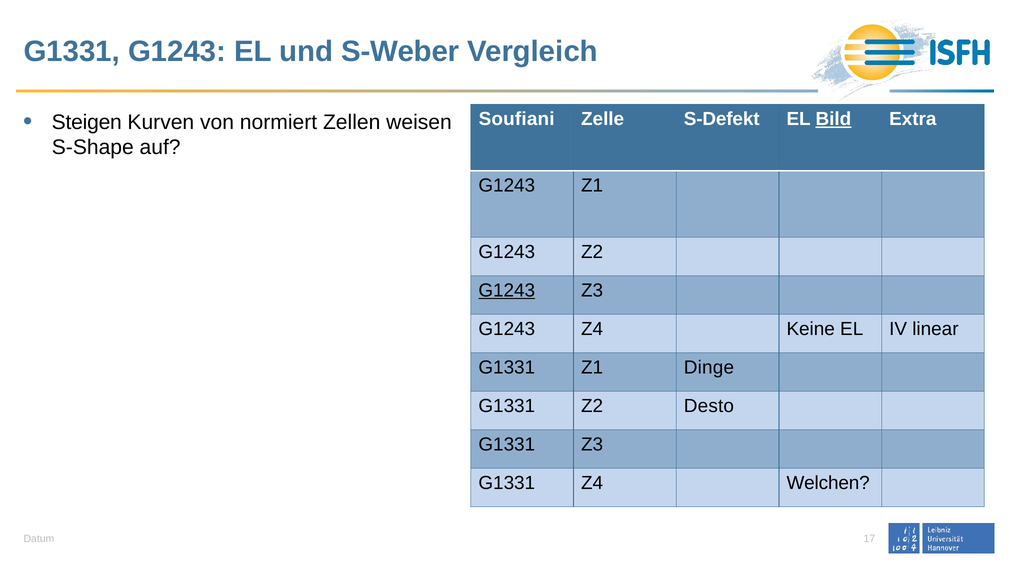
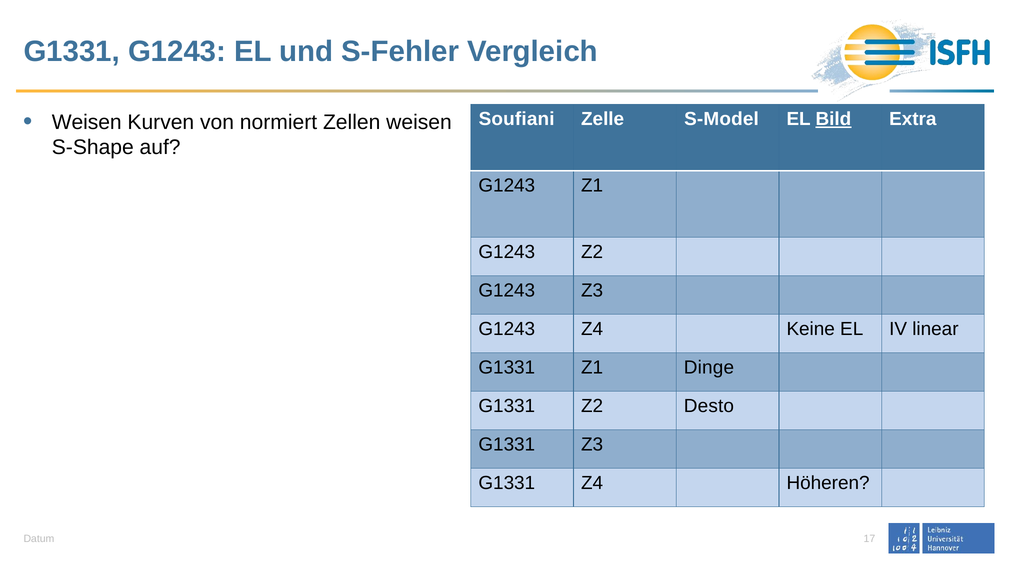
S-Weber: S-Weber -> S-Fehler (400, 52)
Steigen: Steigen -> Weisen (87, 122)
S-Defekt: S-Defekt -> S-Model (722, 119)
G1243 underline: present -> none (507, 291)
Welchen: Welchen -> Höheren (828, 483)
